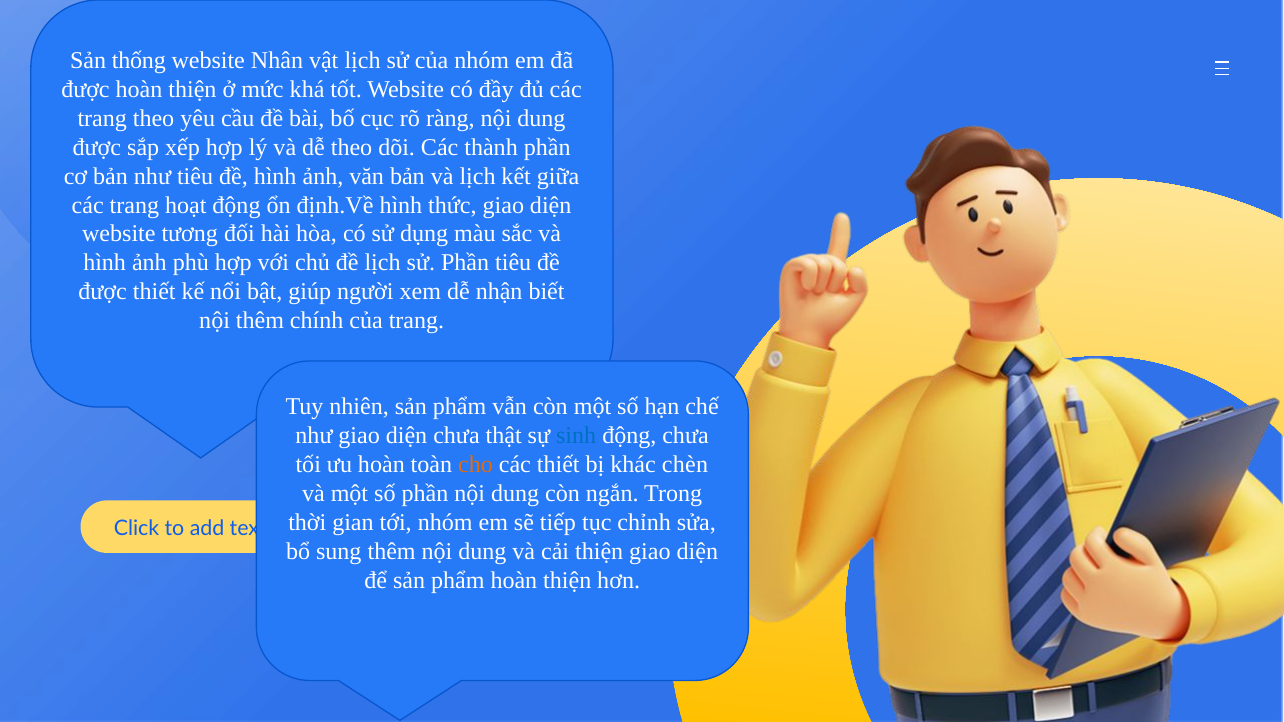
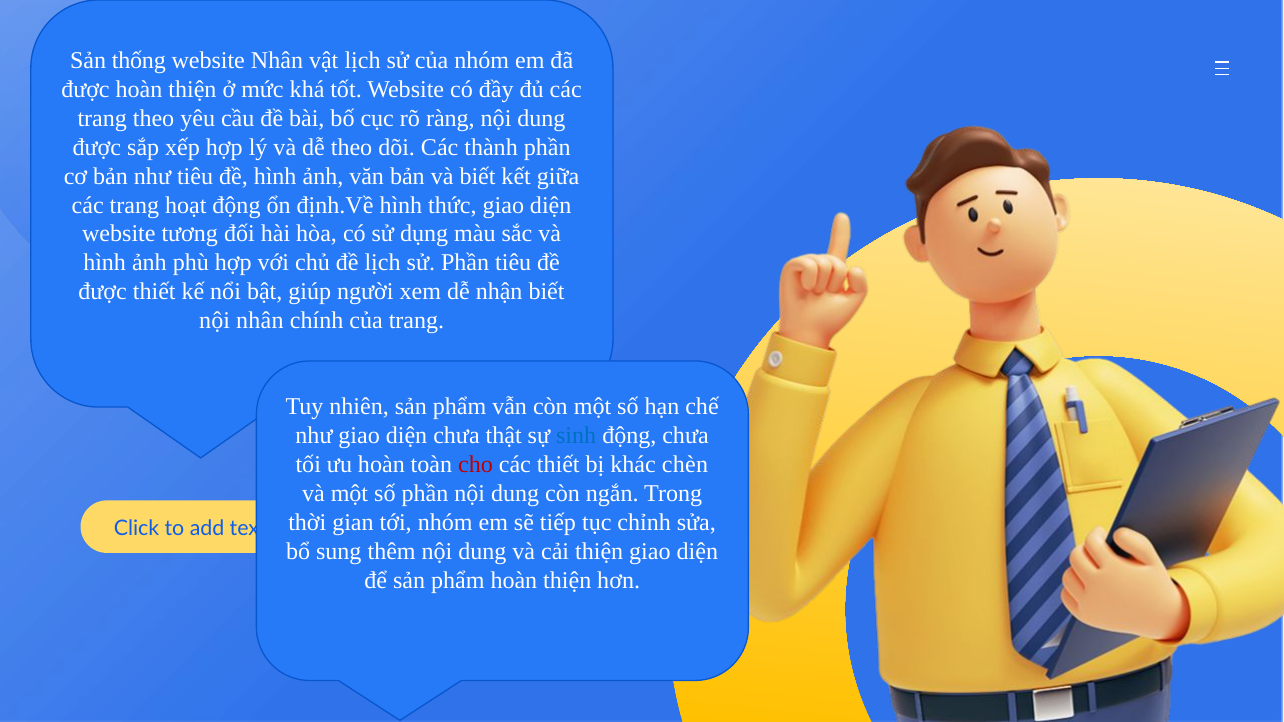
và lịch: lịch -> biết (478, 176)
nội thêm: thêm -> nhân (260, 321)
cho colour: orange -> red (476, 465)
